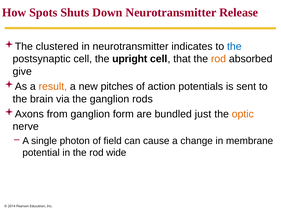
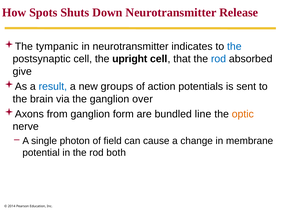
clustered: clustered -> tympanic (57, 46)
rod colour: orange -> blue (218, 59)
result colour: orange -> blue (53, 86)
pitches: pitches -> groups (117, 86)
rods: rods -> over (143, 99)
just: just -> line (203, 114)
wide: wide -> both (116, 153)
